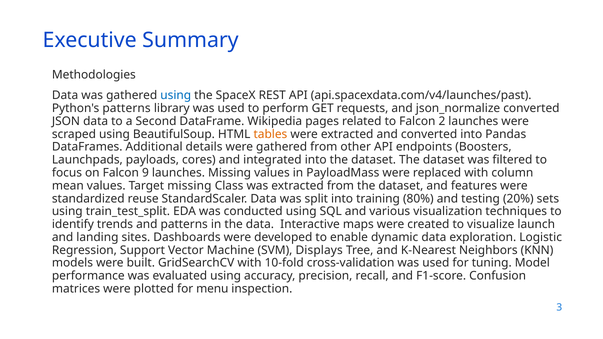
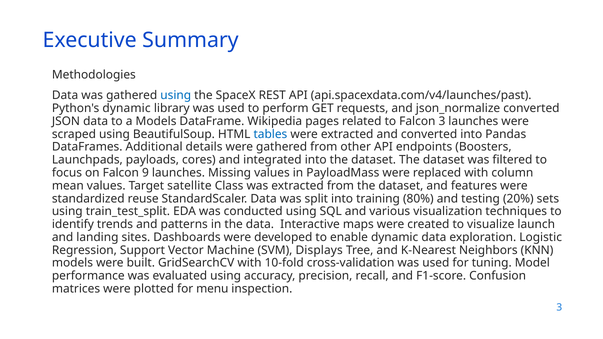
Python's patterns: patterns -> dynamic (127, 108)
a Second: Second -> Models (156, 121)
Falcon 2: 2 -> 3 (442, 121)
tables colour: orange -> blue (270, 134)
Target missing: missing -> satellite (189, 186)
